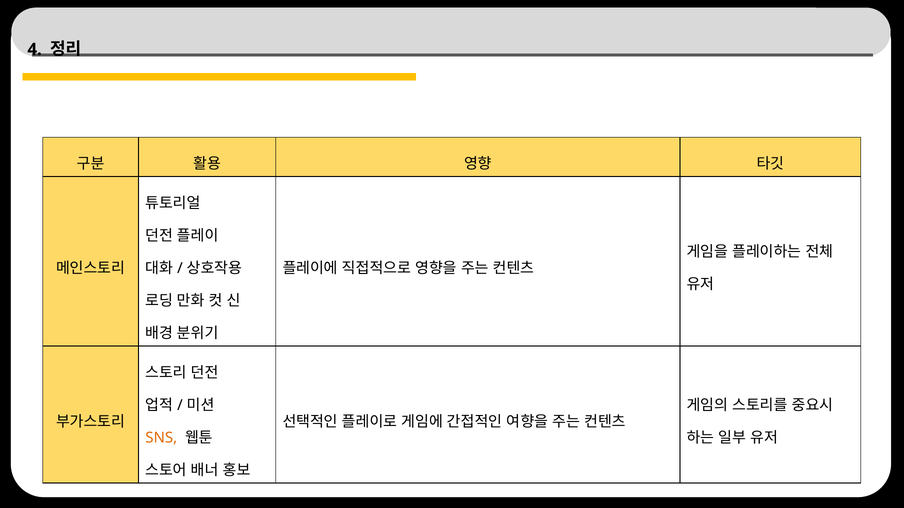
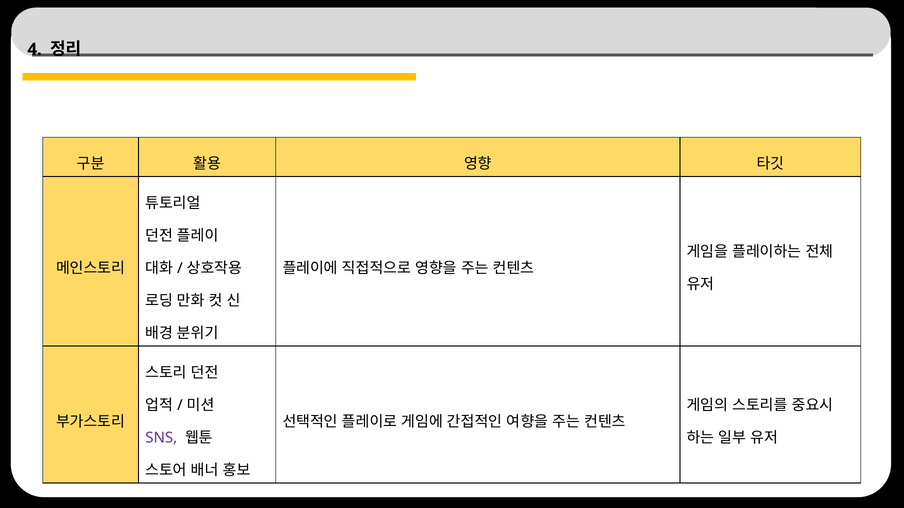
SNS colour: orange -> purple (161, 438)
